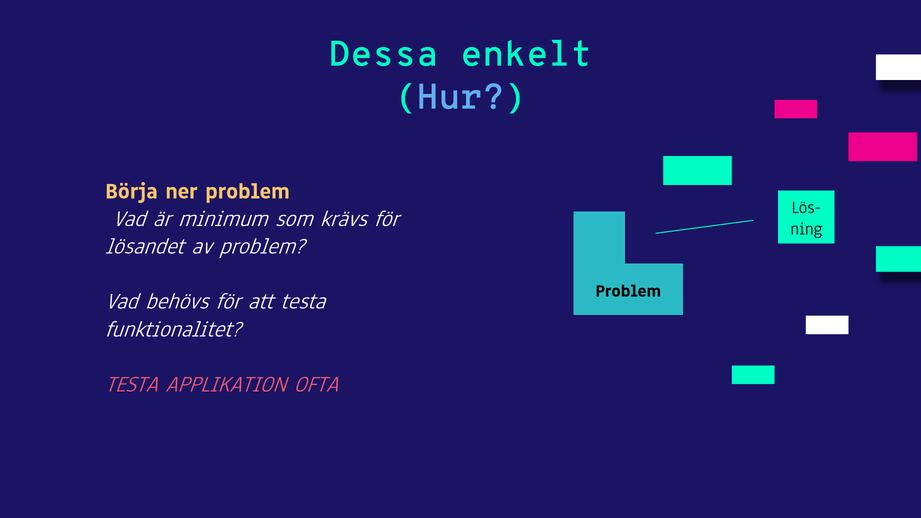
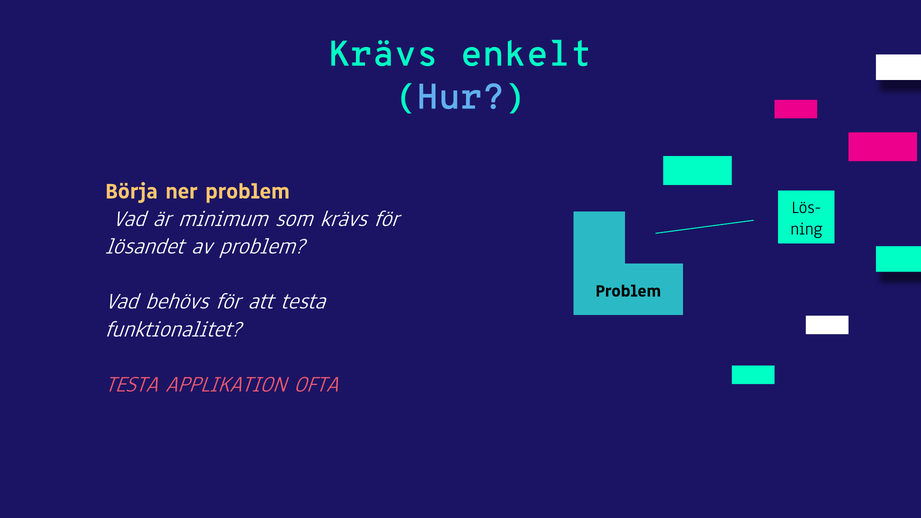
Dessa: Dessa -> Krävs (383, 54)
